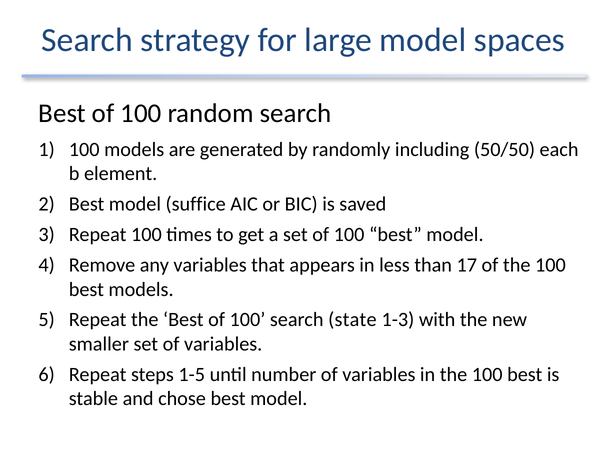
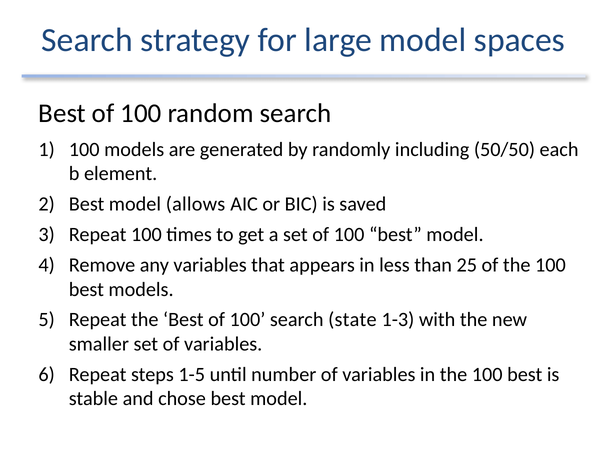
suffice: suffice -> allows (196, 204)
17: 17 -> 25 (467, 265)
